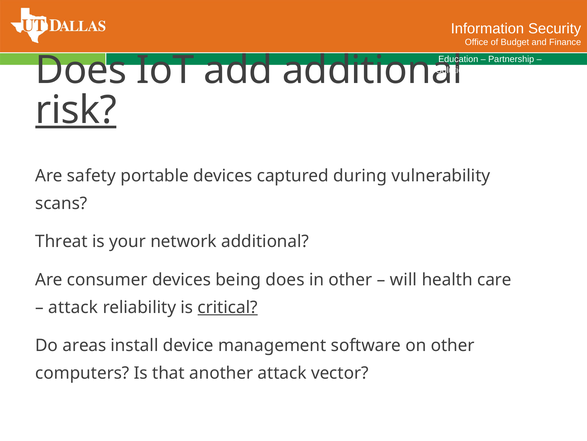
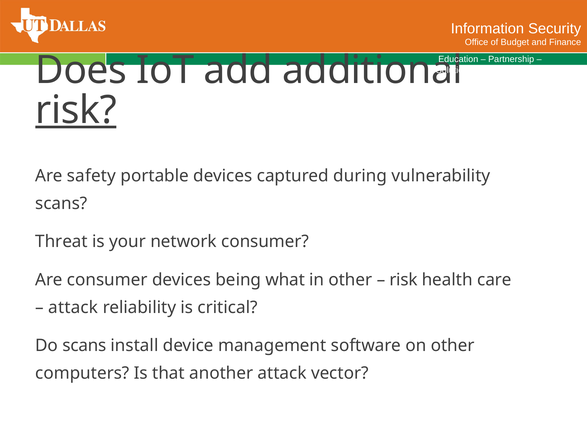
network additional: additional -> consumer (265, 241)
being does: does -> what (285, 279)
will: will -> risk (404, 279)
critical underline: present -> none (228, 307)
Do areas: areas -> scans (84, 345)
